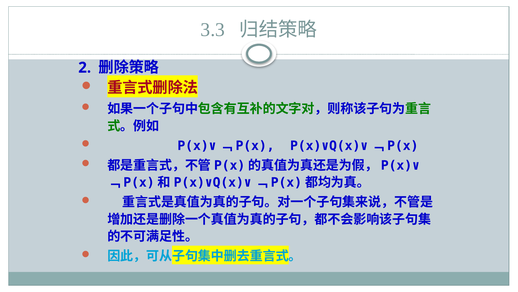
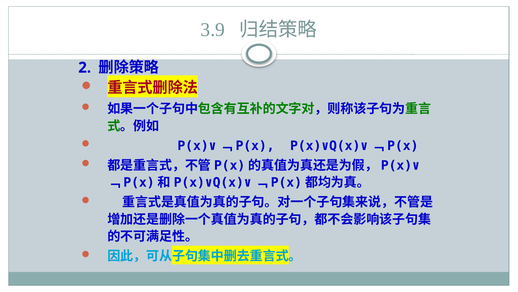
3.3: 3.3 -> 3.9 (213, 30)
